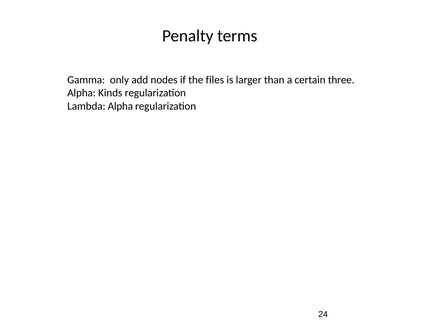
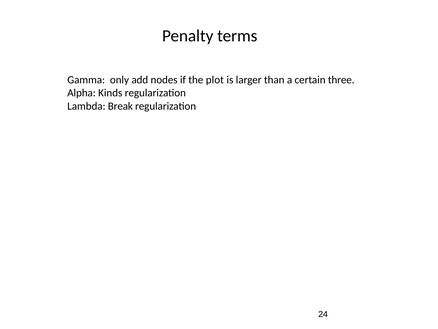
files: files -> plot (215, 80)
Lambda Alpha: Alpha -> Break (120, 106)
